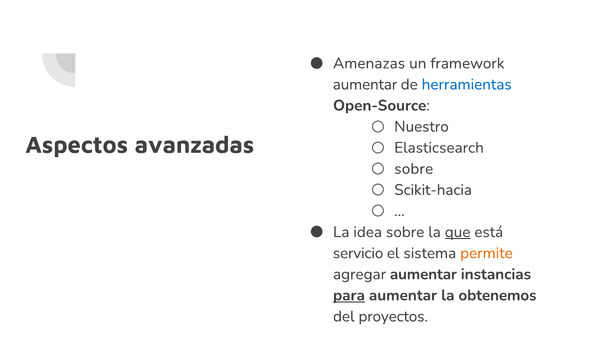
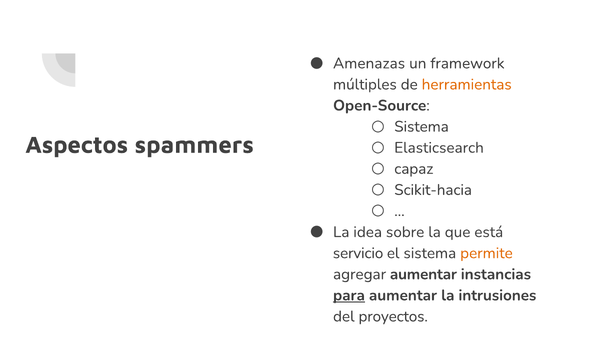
aumentar: aumentar -> múltiples (365, 84)
herramientas colour: blue -> orange (467, 84)
Nuestro: Nuestro -> Sistema (422, 127)
avanzadas: avanzadas -> spammers (194, 145)
sobre: sobre -> capaz (414, 169)
que underline: present -> none (458, 232)
obtenemos: obtenemos -> intrusiones (497, 296)
